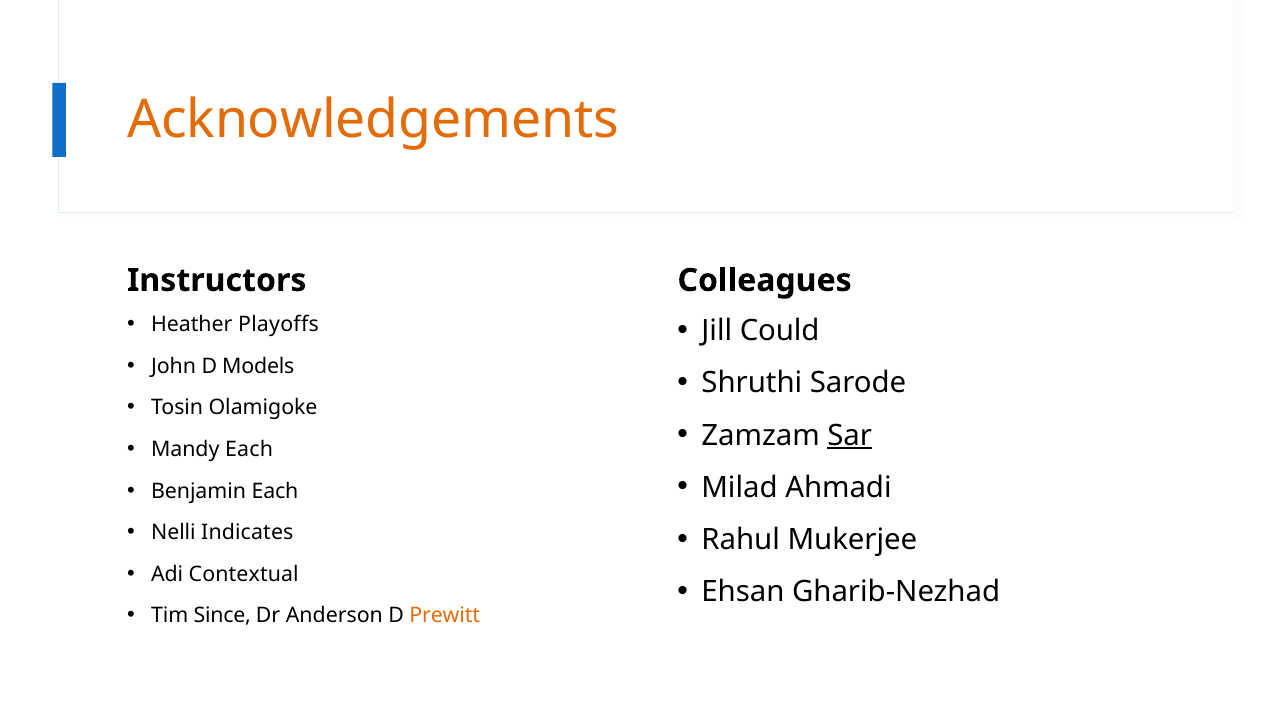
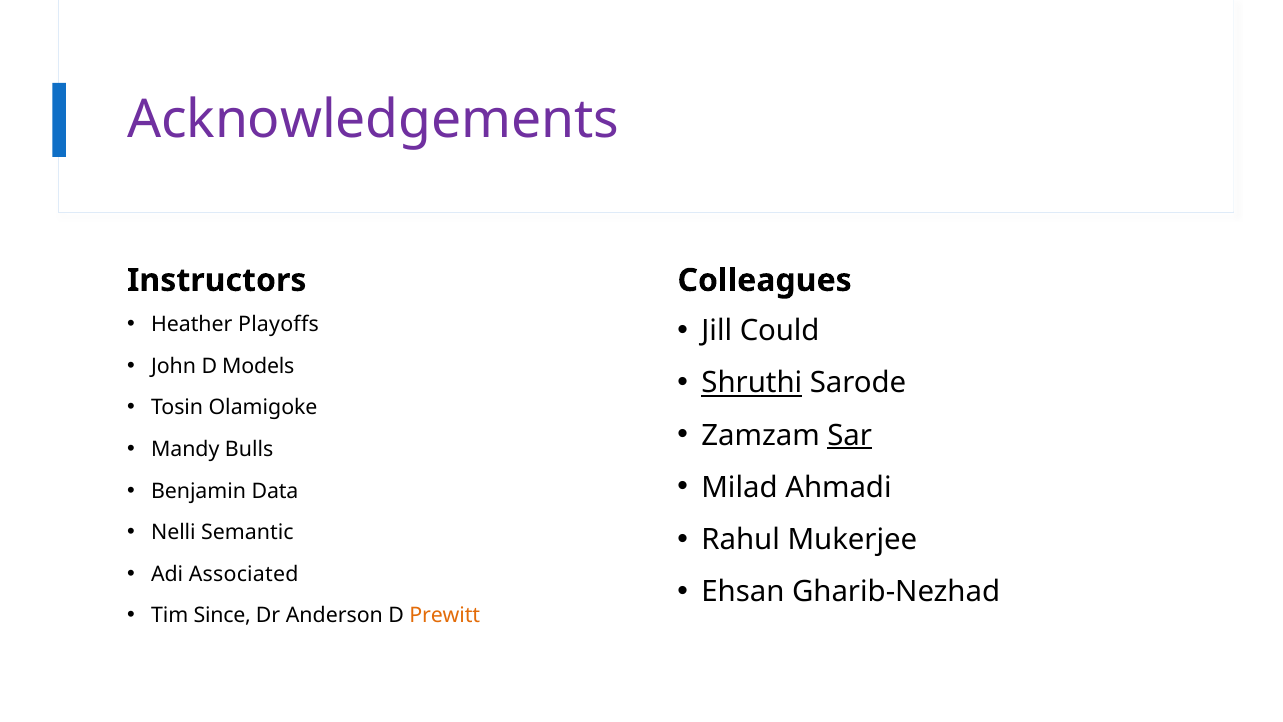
Acknowledgements colour: orange -> purple (373, 119)
Shruthi underline: none -> present (752, 383)
Mandy Each: Each -> Bulls (249, 449)
Benjamin Each: Each -> Data (275, 491)
Indicates: Indicates -> Semantic (247, 532)
Contextual: Contextual -> Associated (244, 574)
